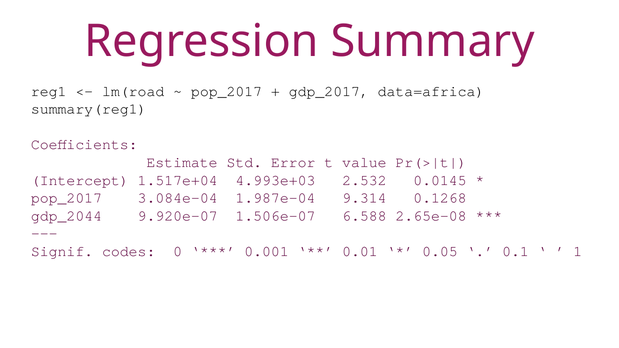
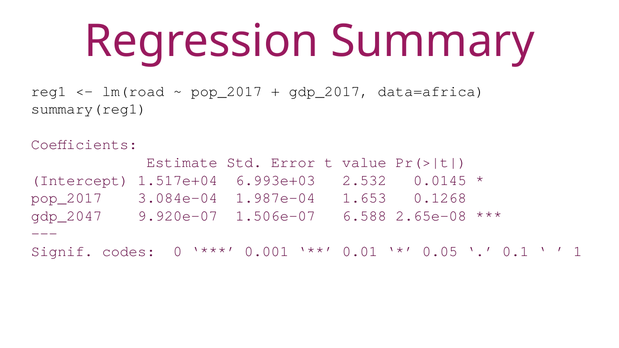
4.993e+03: 4.993e+03 -> 6.993e+03 (275, 180)
9.314: 9.314 -> 1.653 (364, 198)
gdp_2044: gdp_2044 -> gdp_2047 (66, 216)
